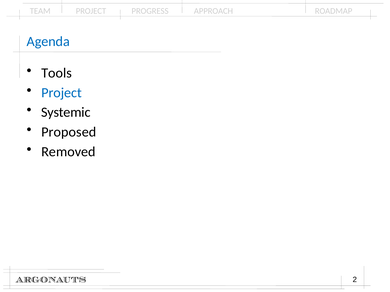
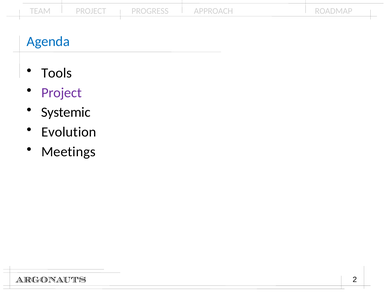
Project colour: blue -> purple (61, 93)
Proposed: Proposed -> Evolution (69, 132)
Removed: Removed -> Meetings (68, 152)
